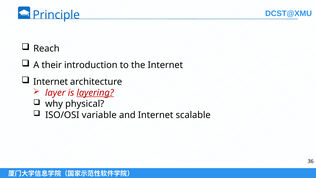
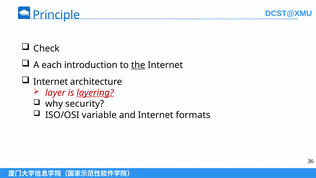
Reach: Reach -> Check (46, 48)
their: their -> each (52, 65)
the underline: none -> present (138, 65)
physical: physical -> security (85, 104)
scalable: scalable -> formats (193, 115)
